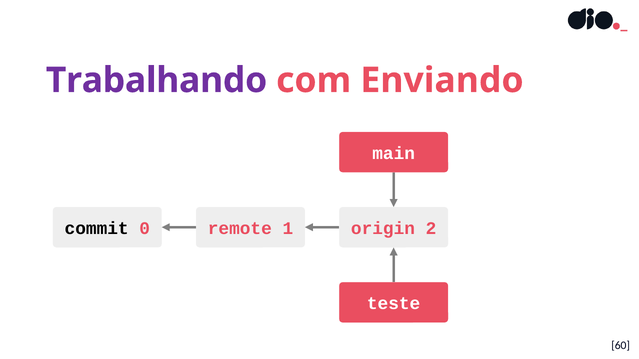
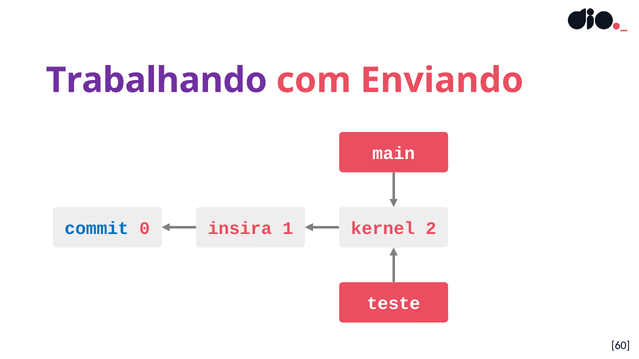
commit colour: black -> blue (97, 229)
remote: remote -> insira (240, 229)
origin: origin -> kernel (383, 229)
